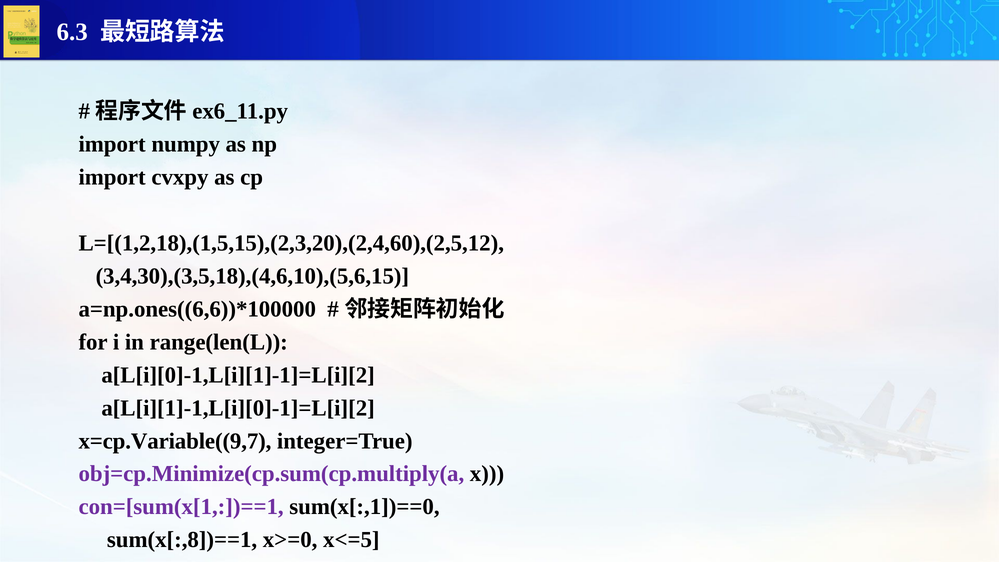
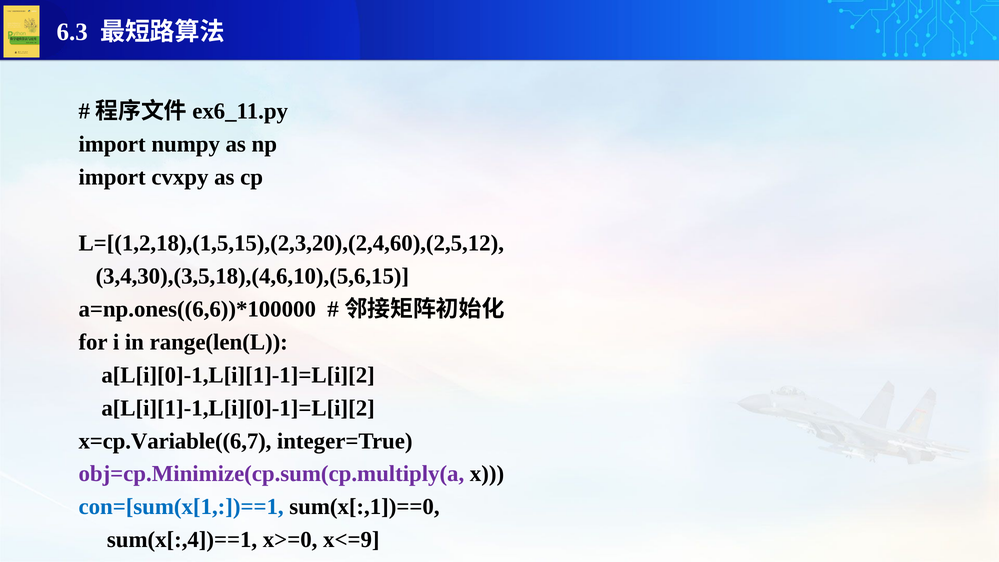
x=cp.Variable((9,7: x=cp.Variable((9,7 -> x=cp.Variable((6,7 (175, 441)
con=[sum(x[1,:])==1 colour: purple -> blue (181, 507)
sum(x[:,8])==1: sum(x[:,8])==1 -> sum(x[:,4])==1 (182, 540)
x<=5: x<=5 -> x<=9 (351, 540)
